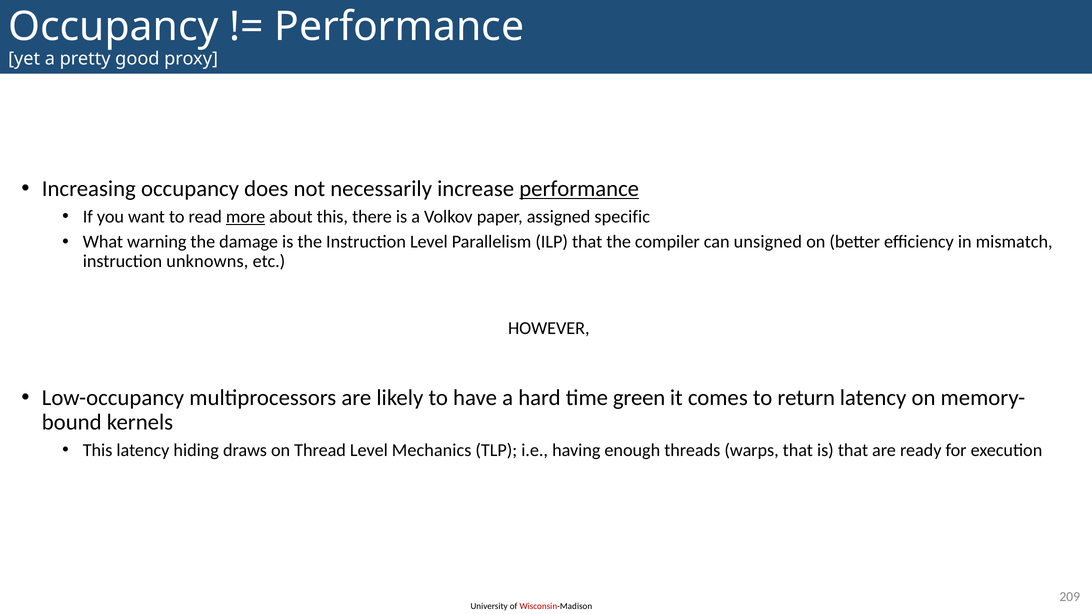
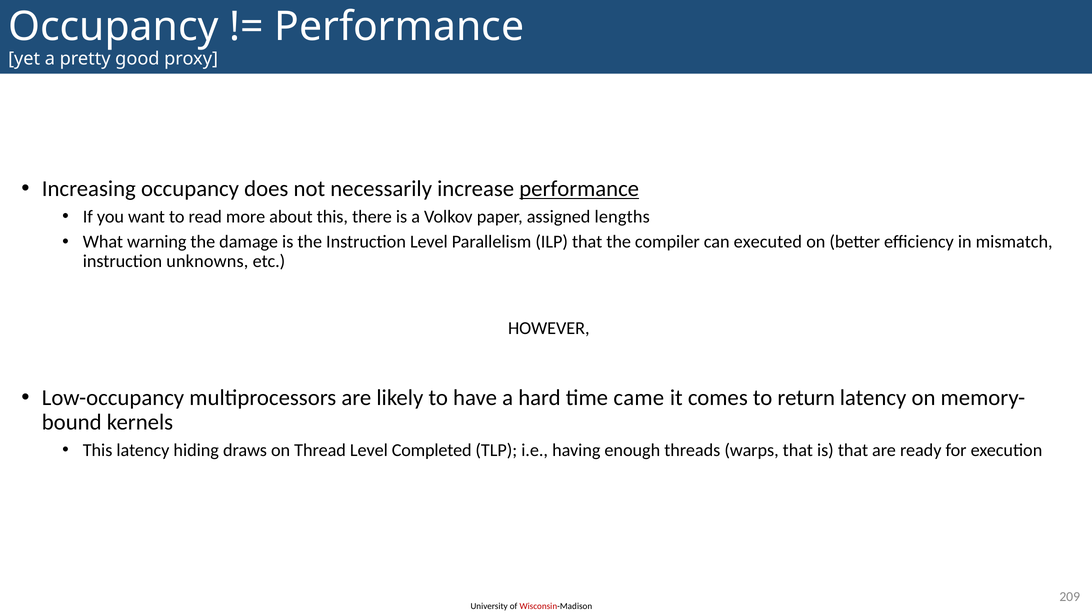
more underline: present -> none (246, 217)
specific: specific -> lengths (622, 217)
unsigned: unsigned -> executed (768, 242)
green: green -> came (639, 398)
Mechanics: Mechanics -> Completed (432, 450)
